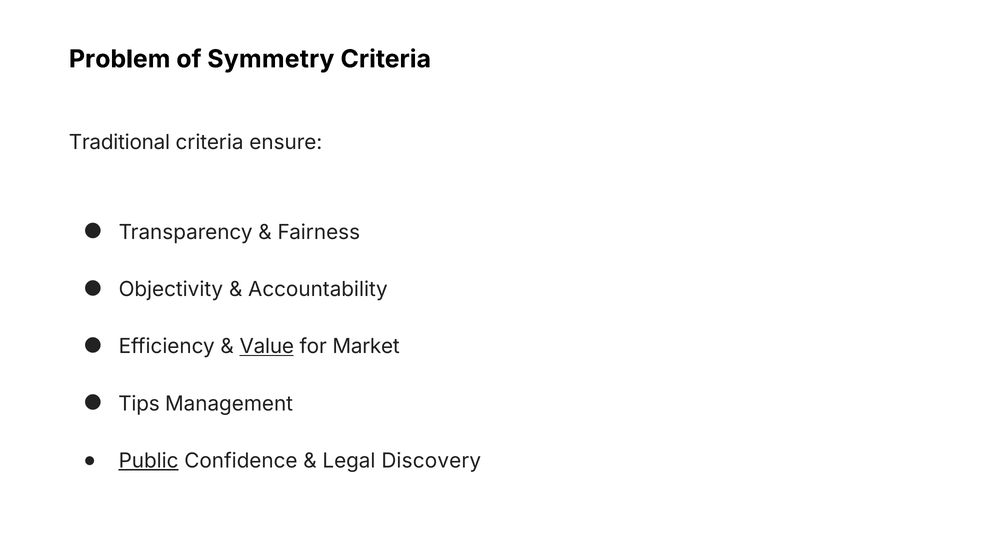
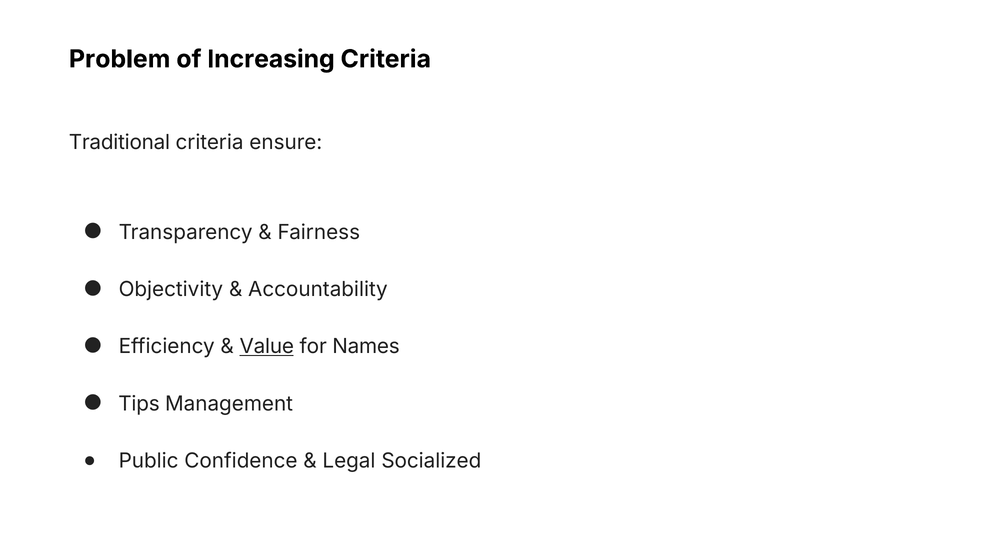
Symmetry: Symmetry -> Increasing (271, 59)
Market: Market -> Names (366, 347)
Public underline: present -> none (149, 461)
Discovery: Discovery -> Socialized (431, 461)
